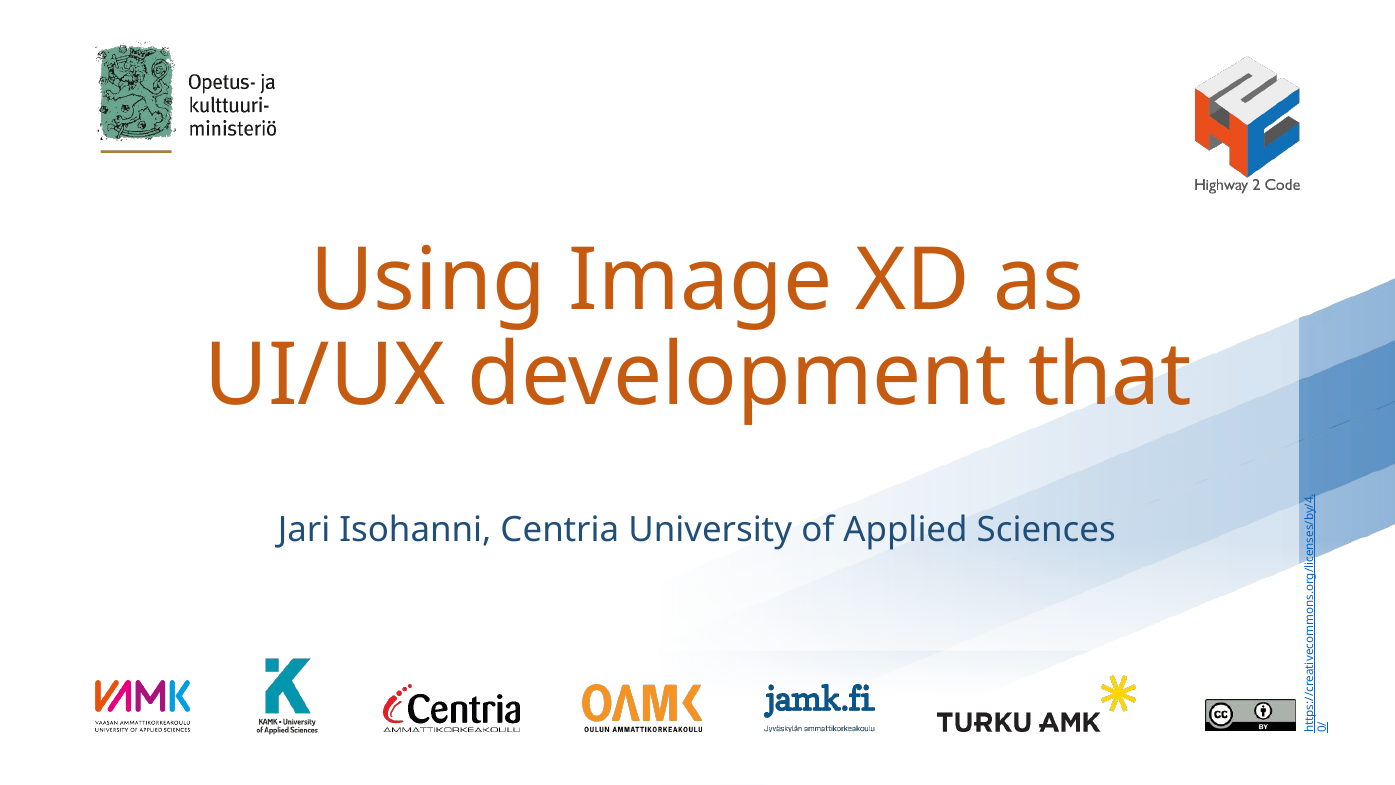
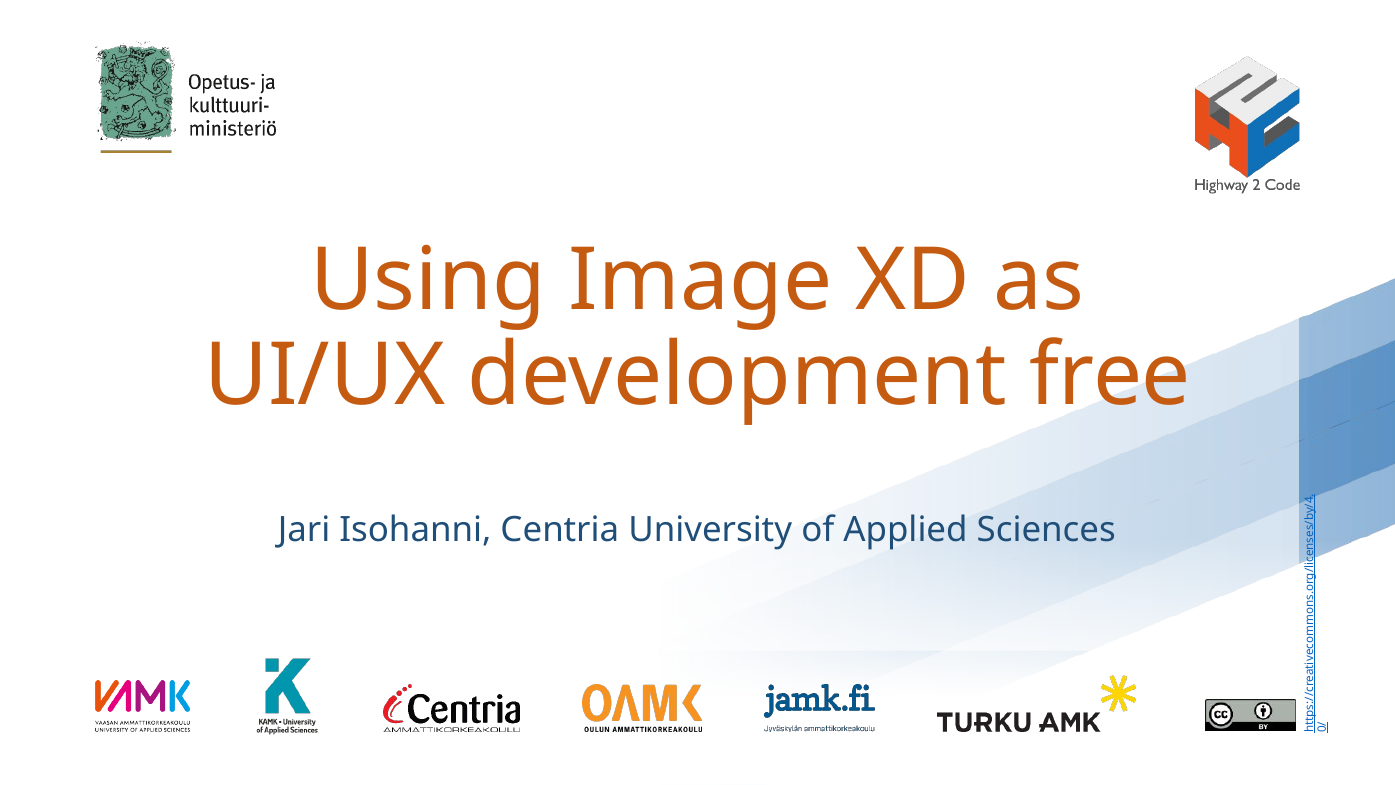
that: that -> free (1110, 375)
